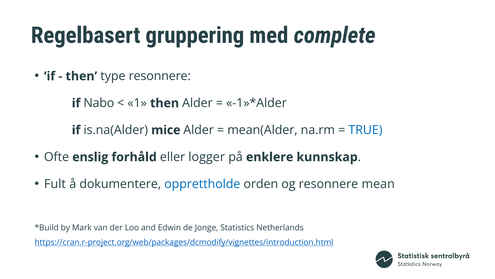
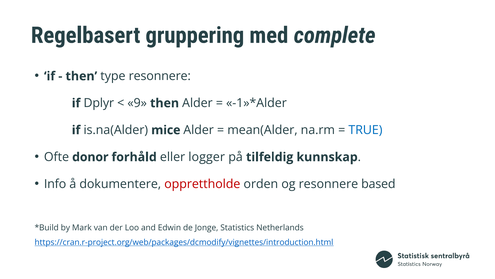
Nabo: Nabo -> Dplyr (99, 103)
1: 1 -> 9 (137, 103)
enslig: enslig -> donor (90, 157)
enklere: enklere -> tilfeldig (270, 157)
Fult: Fult -> Info (55, 184)
opprettholde colour: blue -> red (202, 184)
mean: mean -> based (378, 184)
